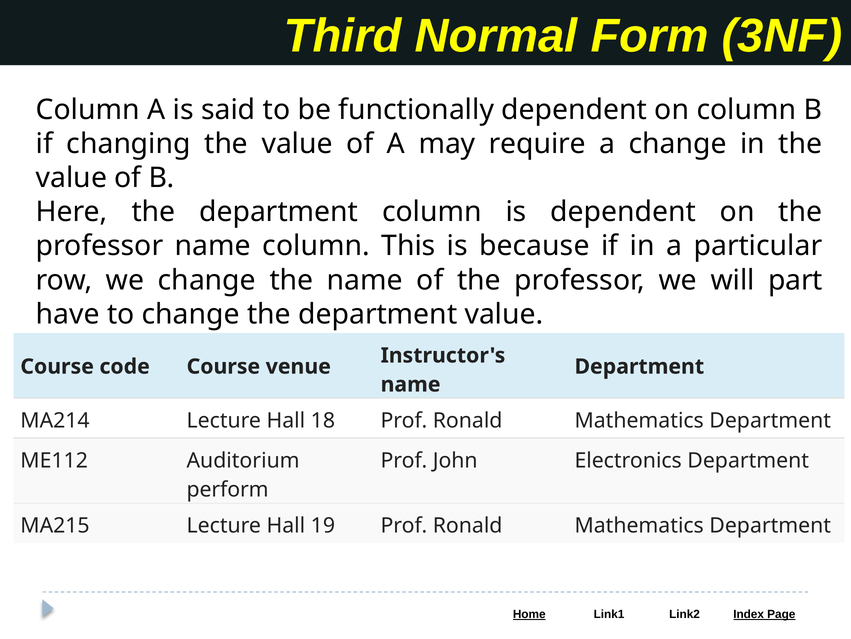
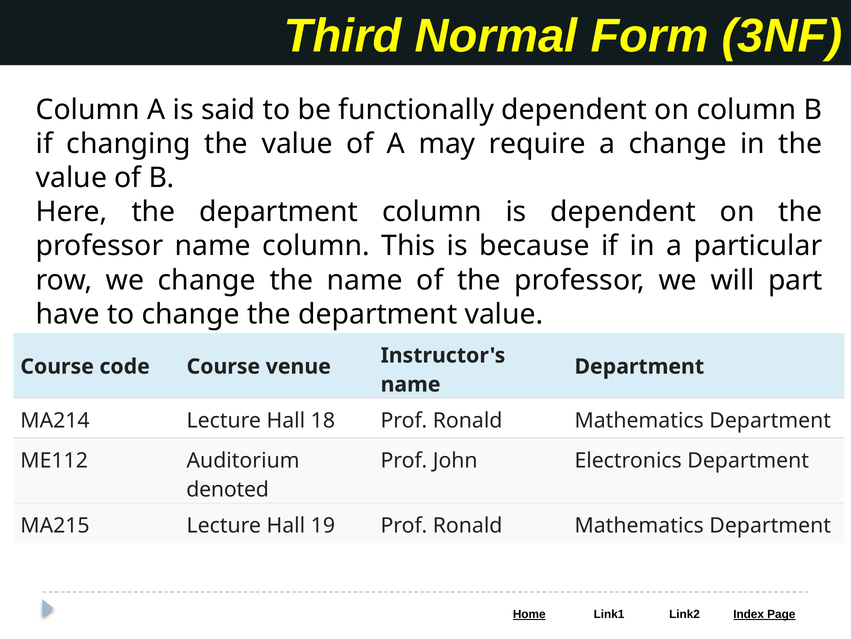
perform: perform -> denoted (228, 489)
